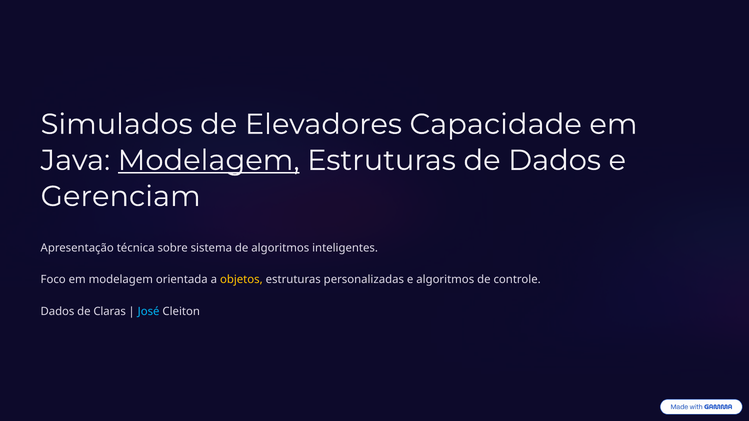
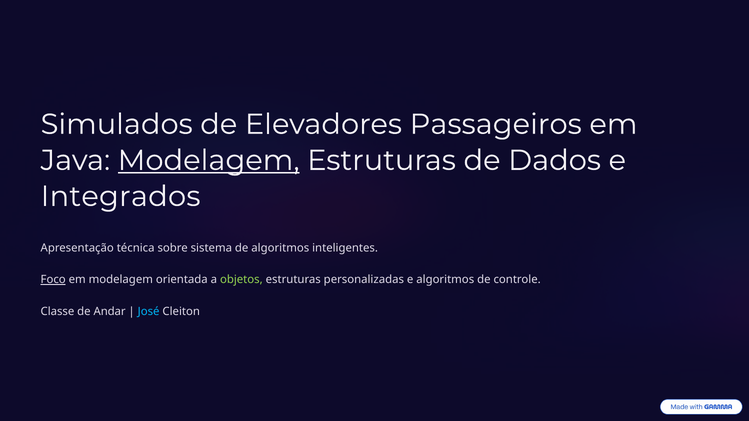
Capacidade: Capacidade -> Passageiros (496, 124)
Gerenciam: Gerenciam -> Integrados (121, 197)
Foco underline: none -> present (53, 280)
objetos colour: yellow -> light green (241, 280)
Dados: Dados -> Classe (57, 312)
Claras: Claras -> Andar (110, 312)
